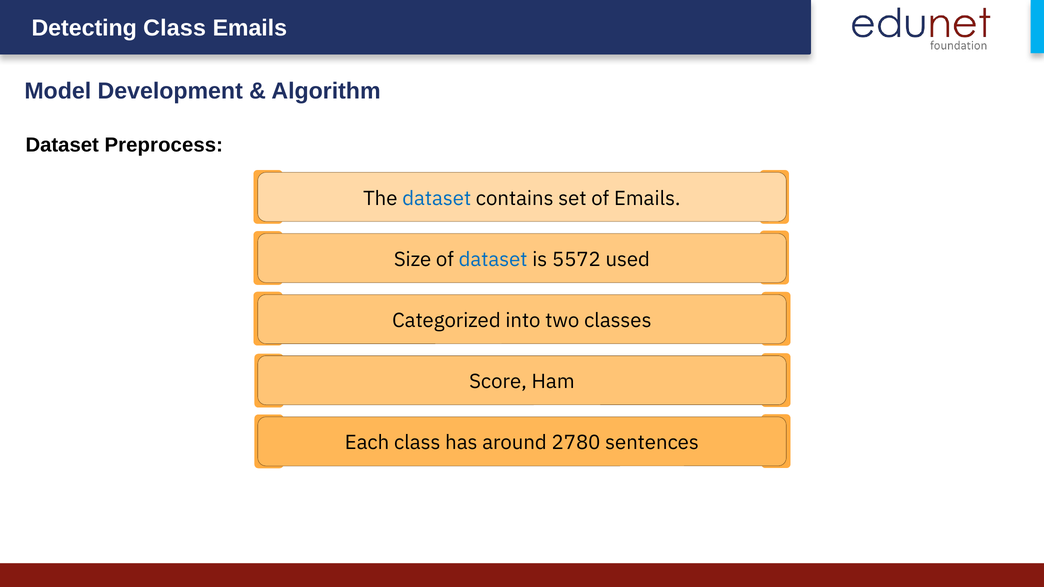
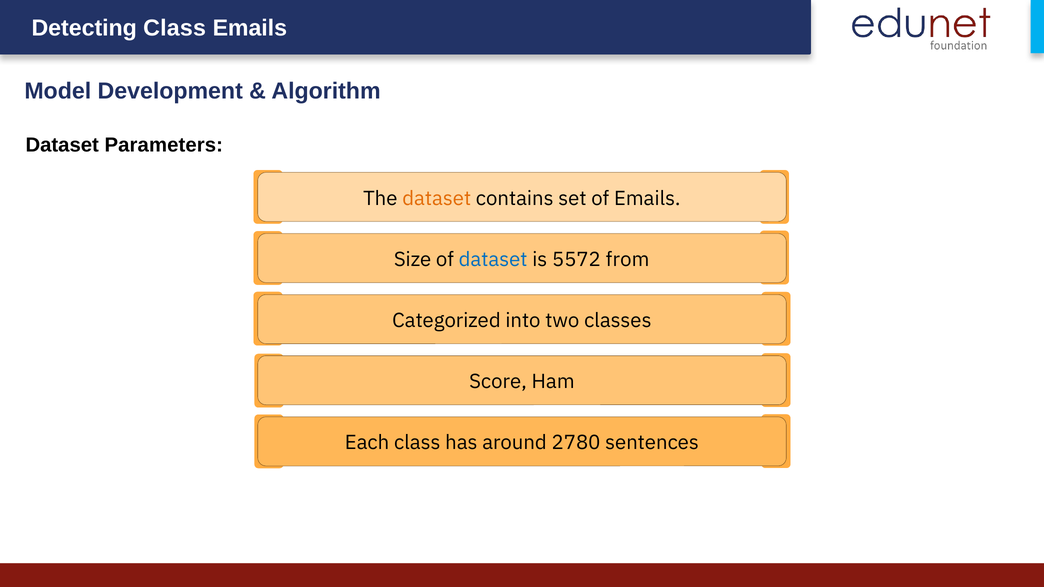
Preprocess: Preprocess -> Parameters (164, 145)
dataset colour: blue -> orange (437, 198)
used: used -> from (628, 260)
